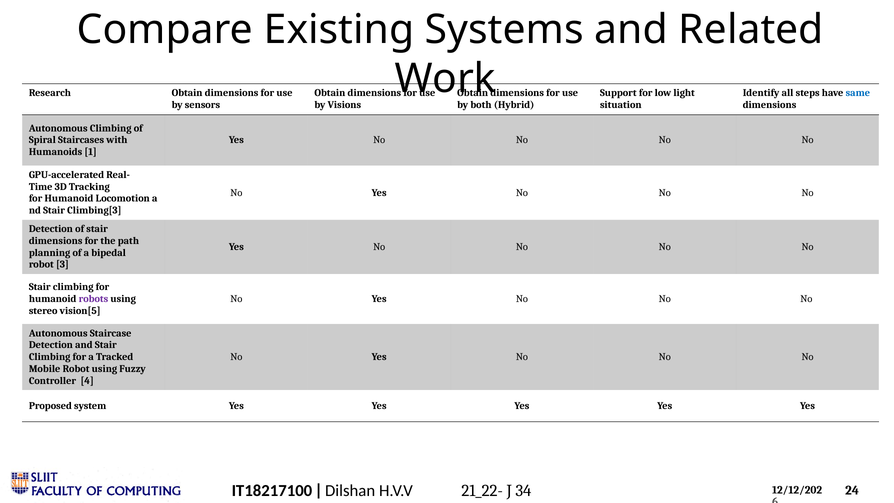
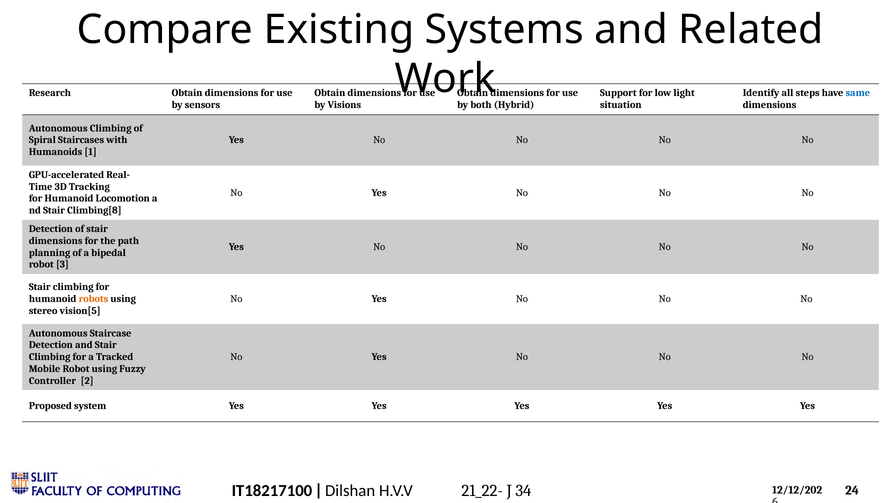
Climbing[3: Climbing[3 -> Climbing[8 (94, 210)
robots colour: purple -> orange (93, 299)
4: 4 -> 2 (87, 381)
